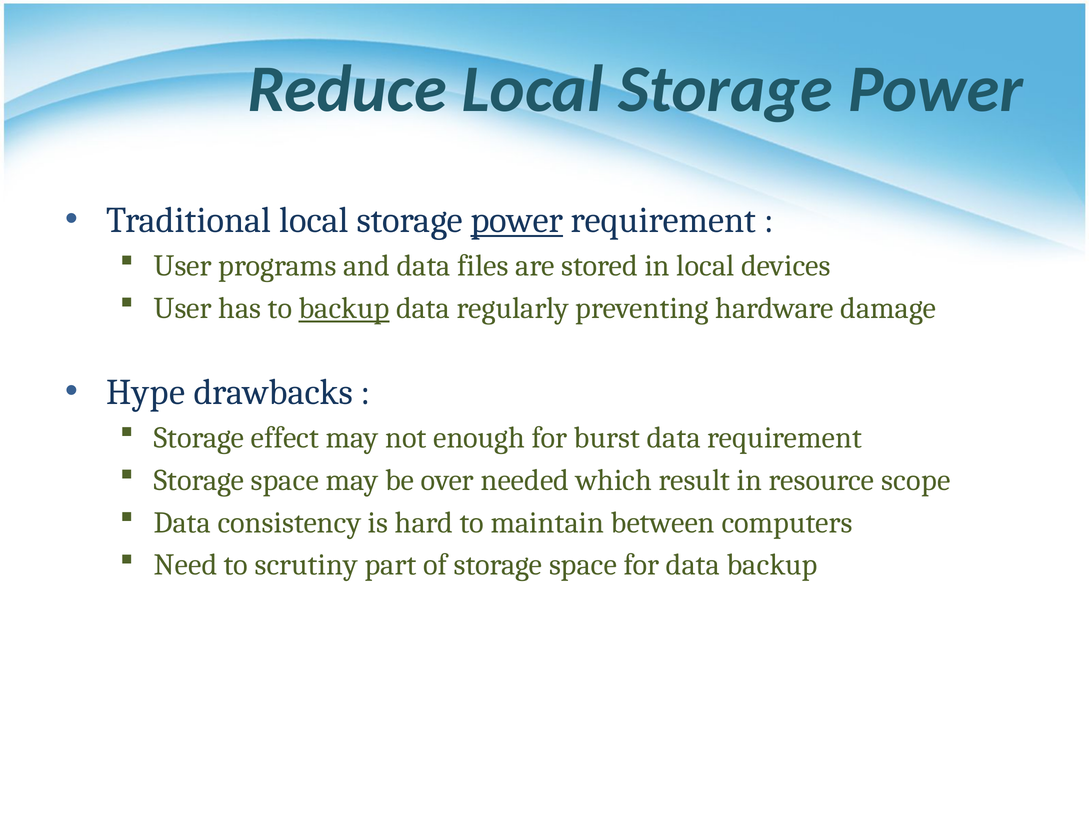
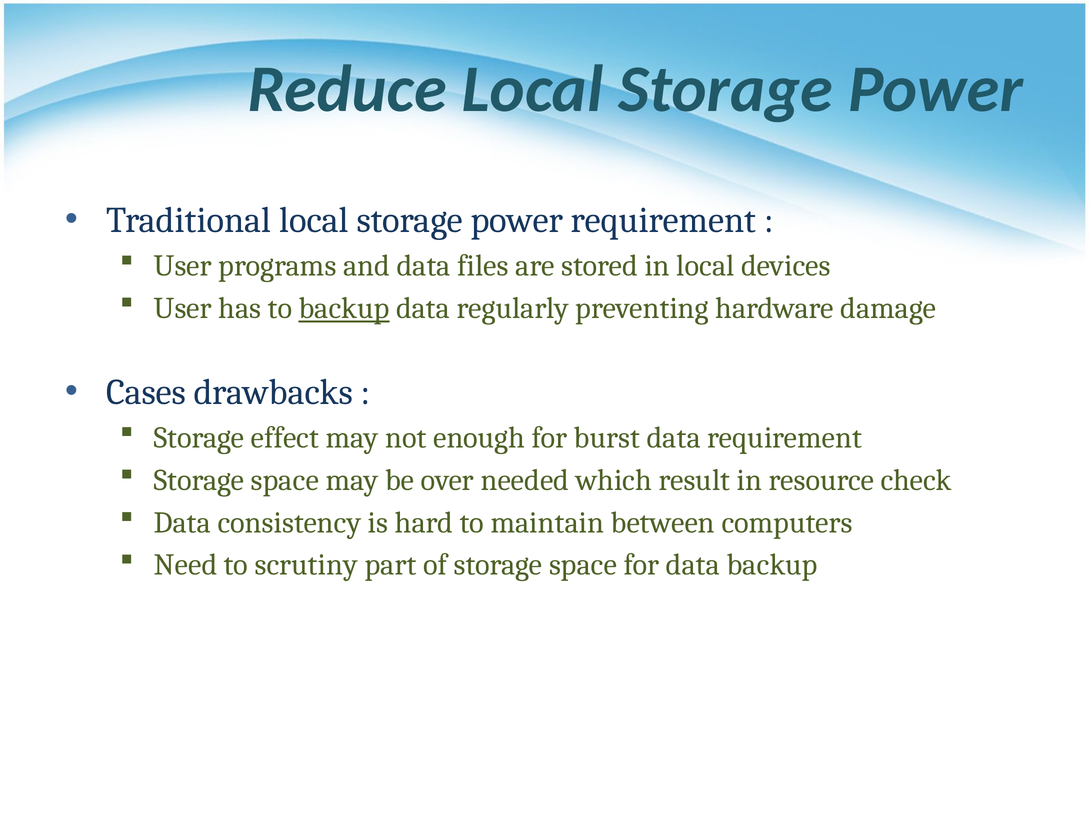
power underline: present -> none (517, 220)
Hype: Hype -> Cases (146, 392)
scope: scope -> check (916, 480)
